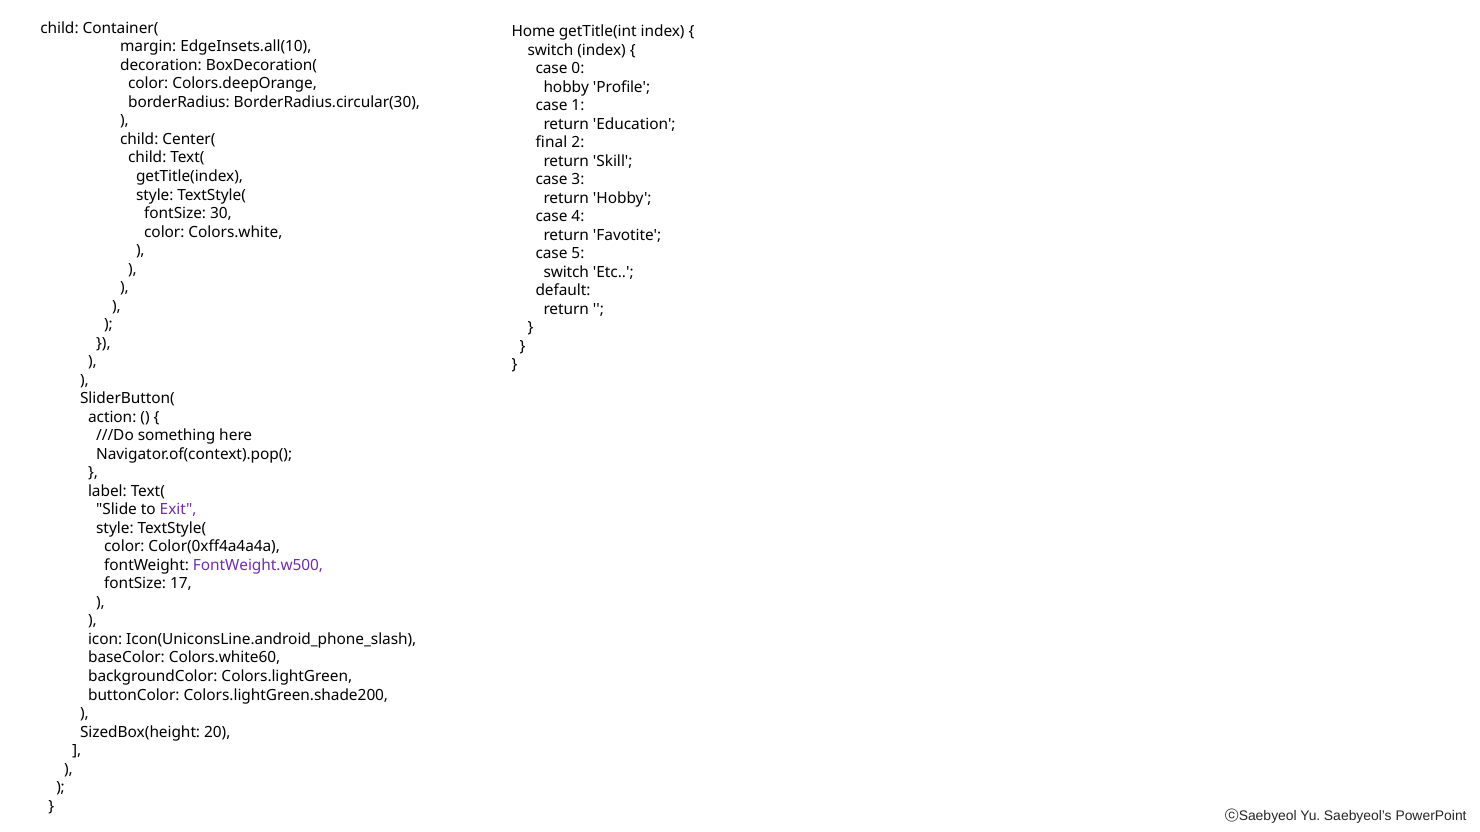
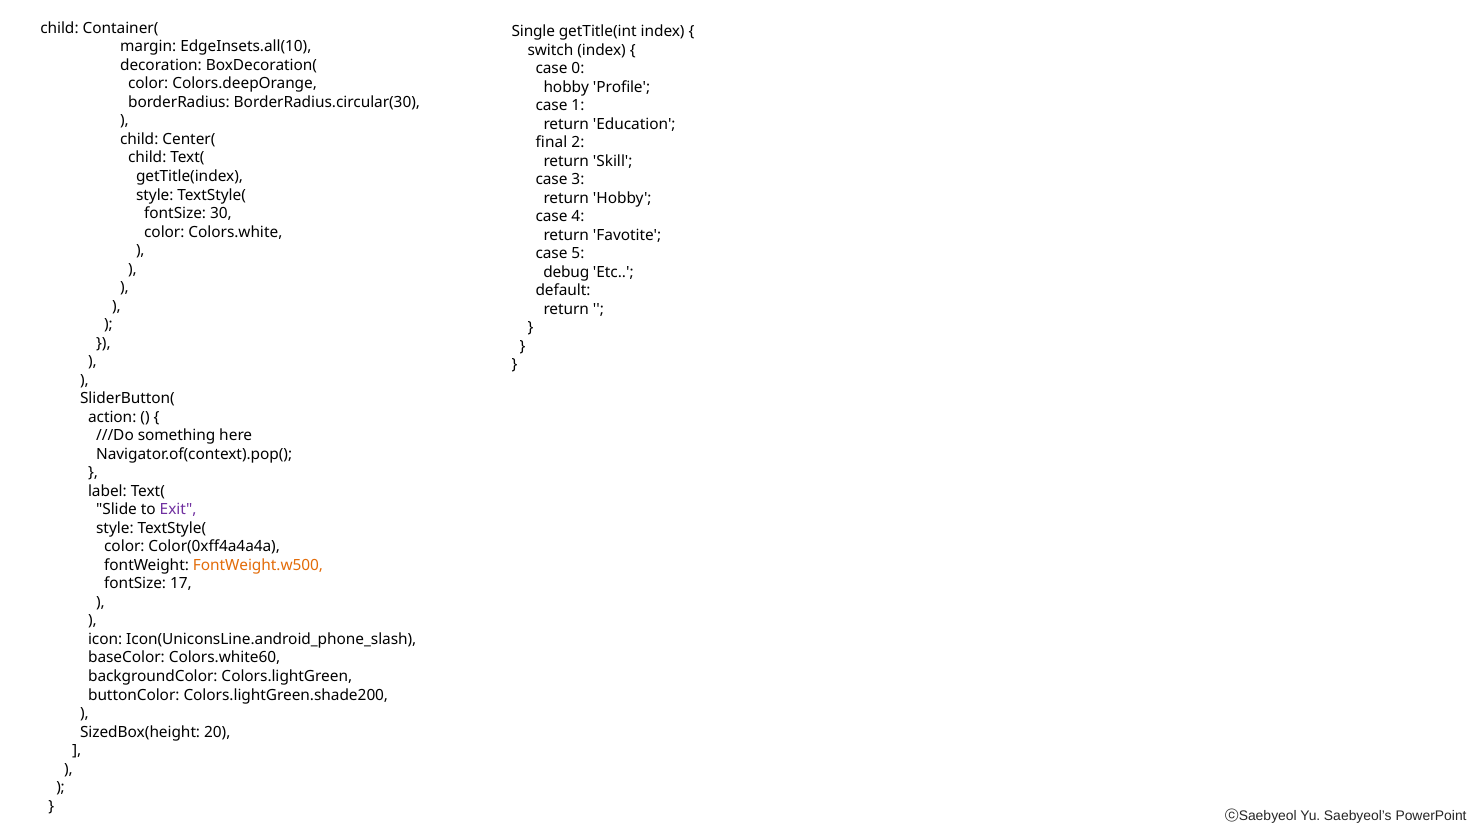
Home: Home -> Single (533, 32)
switch: switch -> debug (566, 272)
FontWeight.w500 colour: purple -> orange (258, 566)
